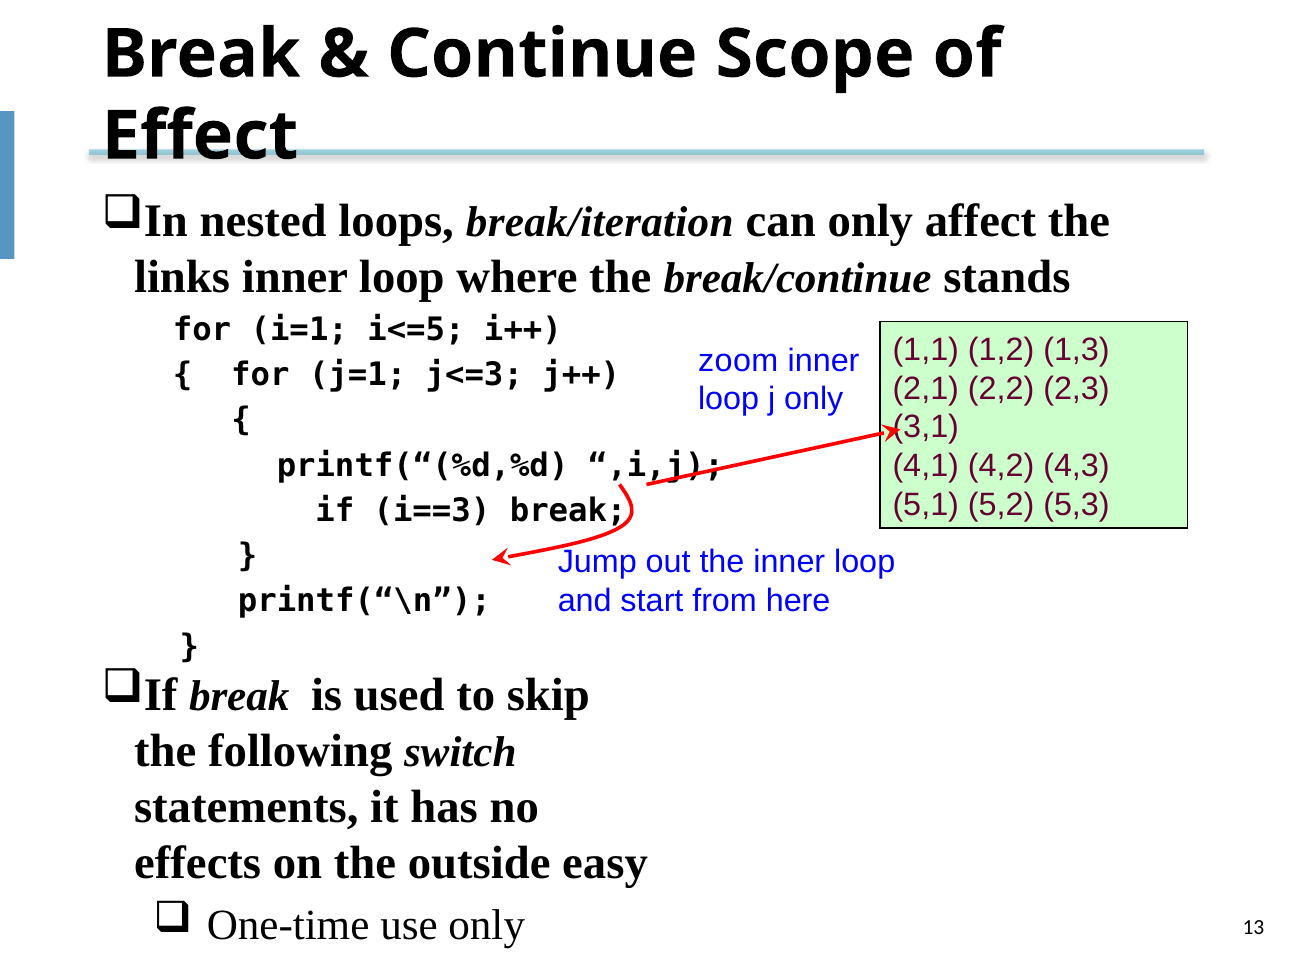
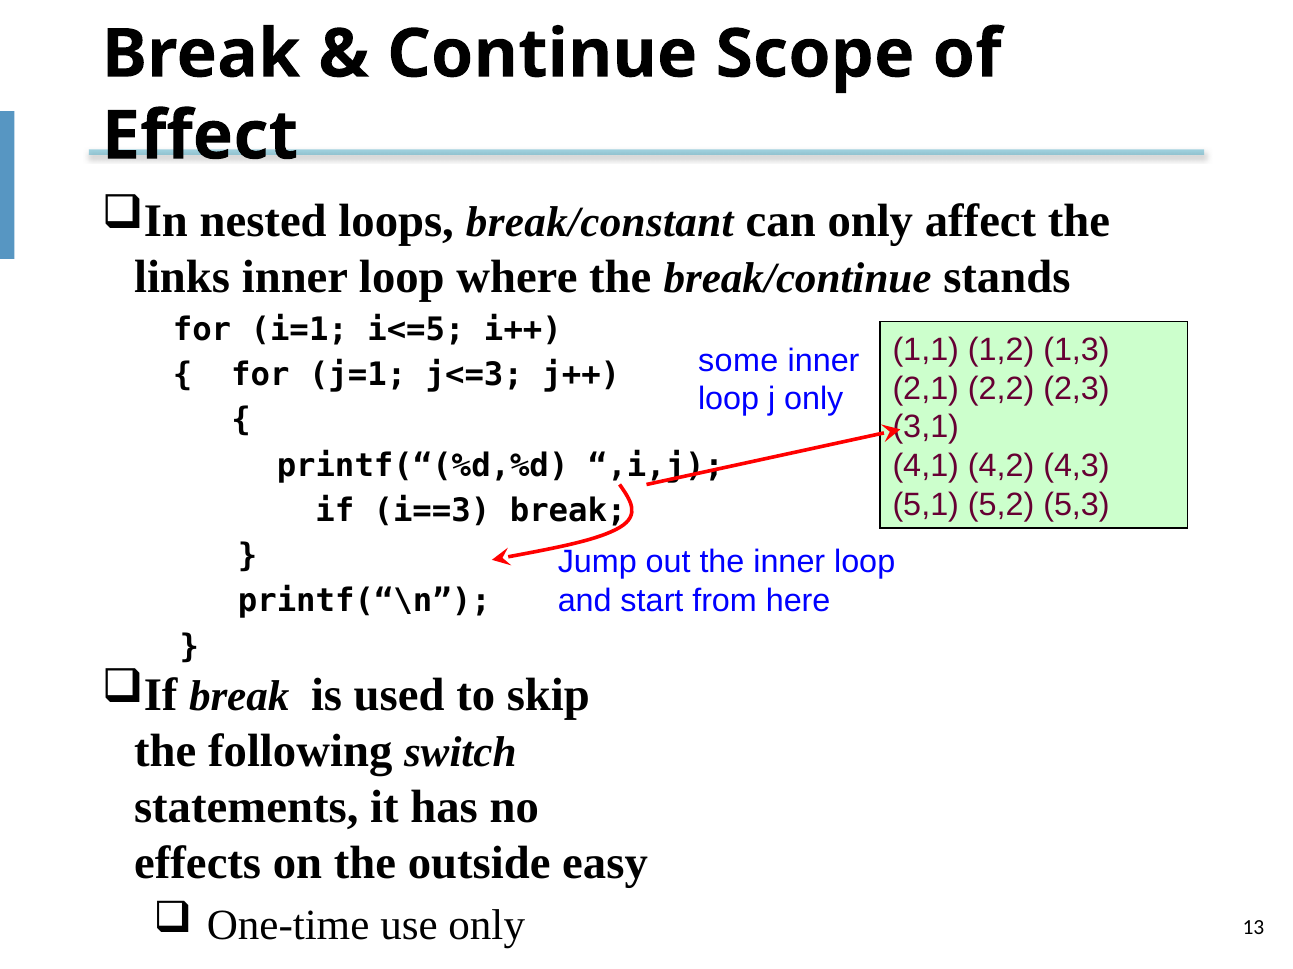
break/iteration: break/iteration -> break/constant (600, 222)
zoom: zoom -> some (738, 361)
